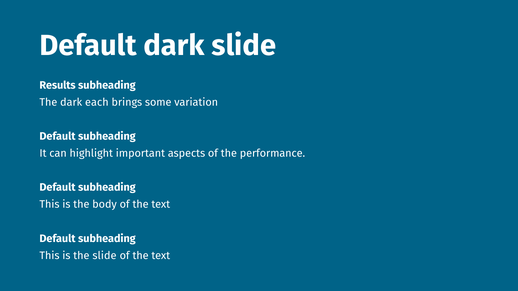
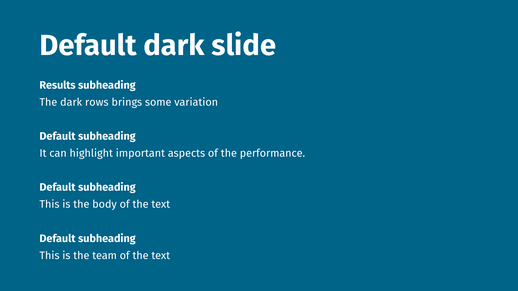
each: each -> rows (97, 102)
the slide: slide -> team (105, 256)
